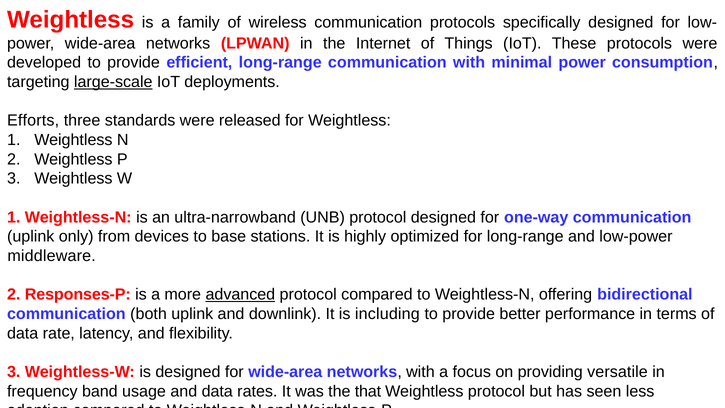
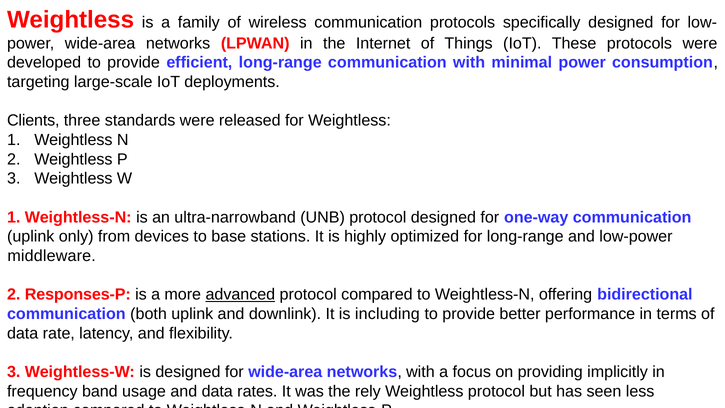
large-scale underline: present -> none (113, 82)
Efforts: Efforts -> Clients (33, 121)
versatile: versatile -> implicitly (618, 372)
that: that -> rely (368, 391)
